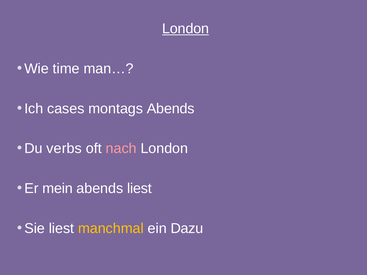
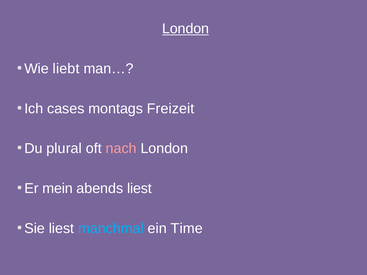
time: time -> liebt (66, 69)
montags Abends: Abends -> Freizeit (171, 109)
verbs: verbs -> plural (64, 149)
manchmal colour: yellow -> light blue (111, 229)
Dazu: Dazu -> Time (187, 229)
